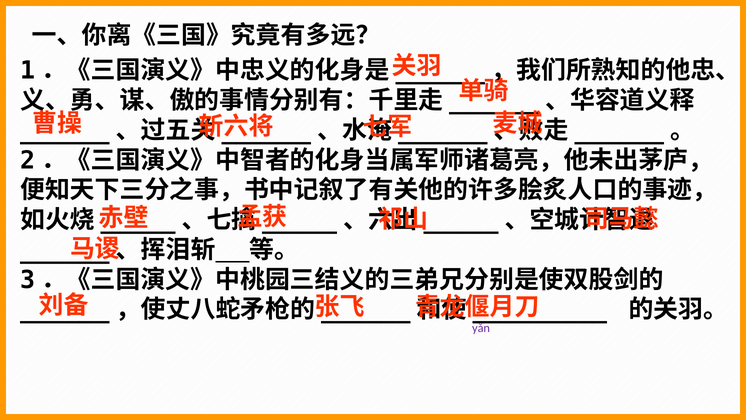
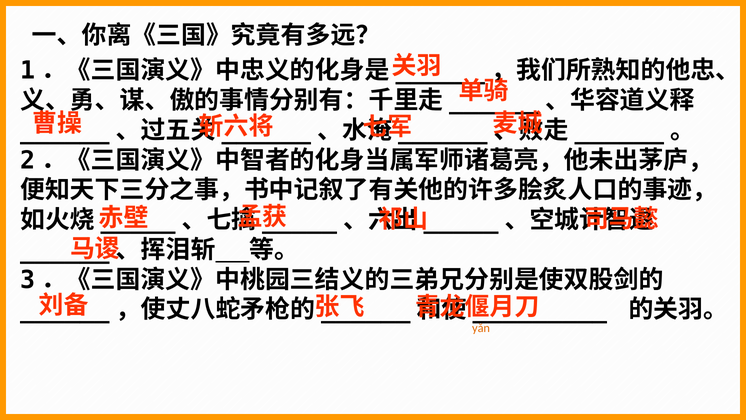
yǎn colour: purple -> orange (481, 328)
